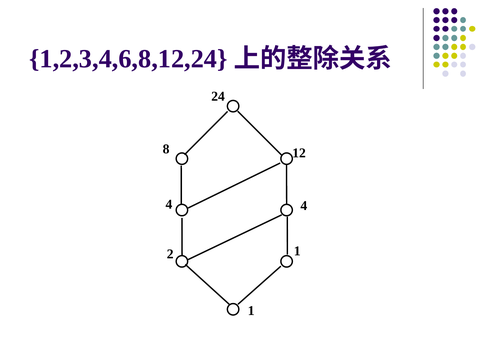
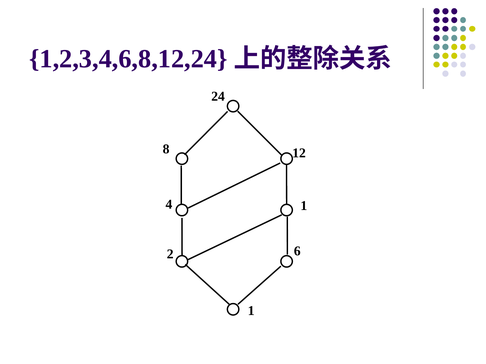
4 4: 4 -> 1 (304, 206)
2 1: 1 -> 6 (297, 251)
